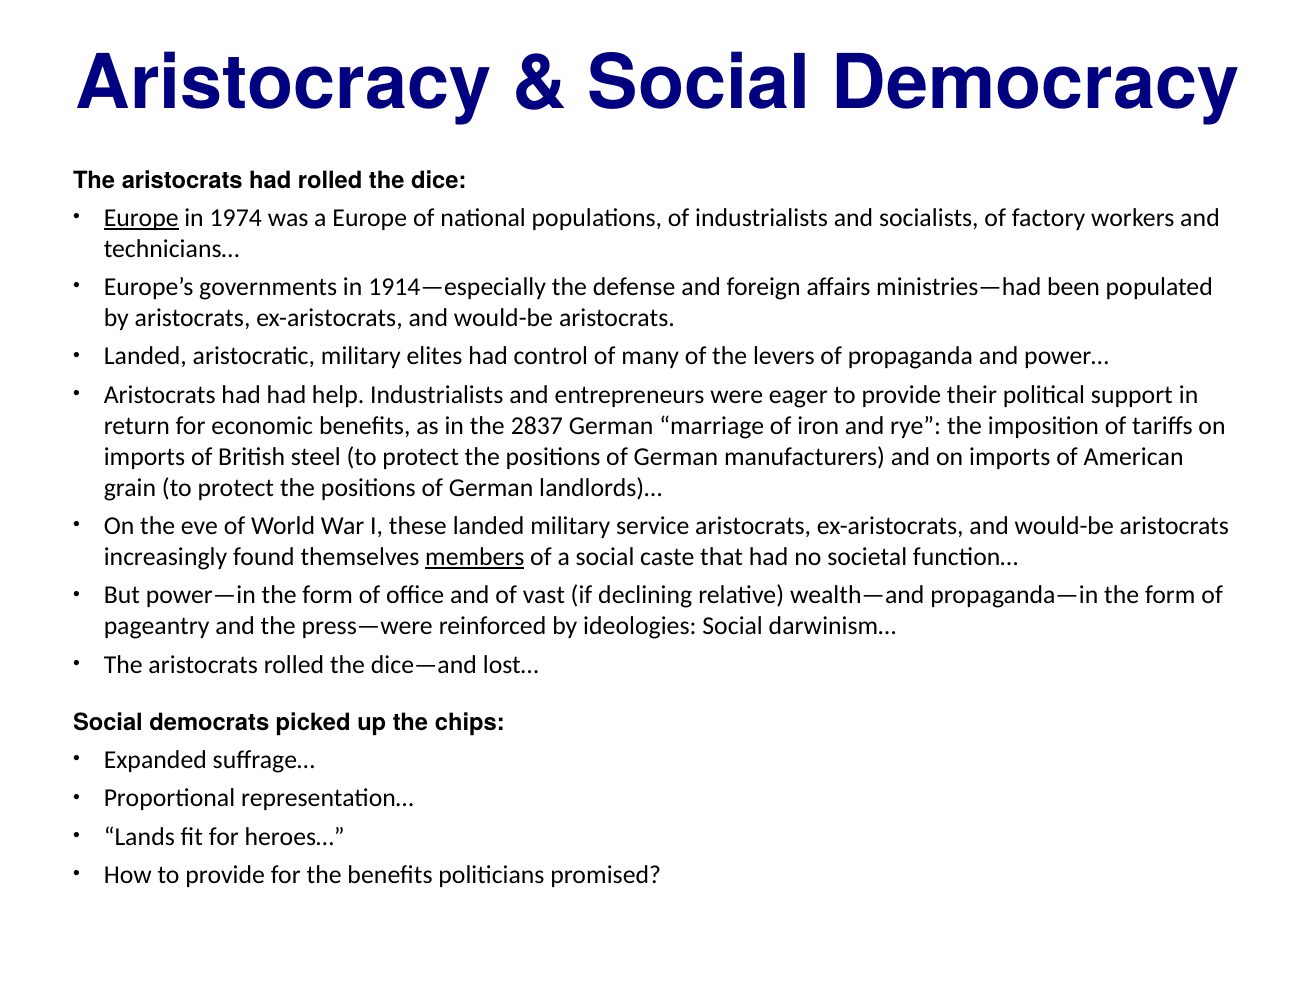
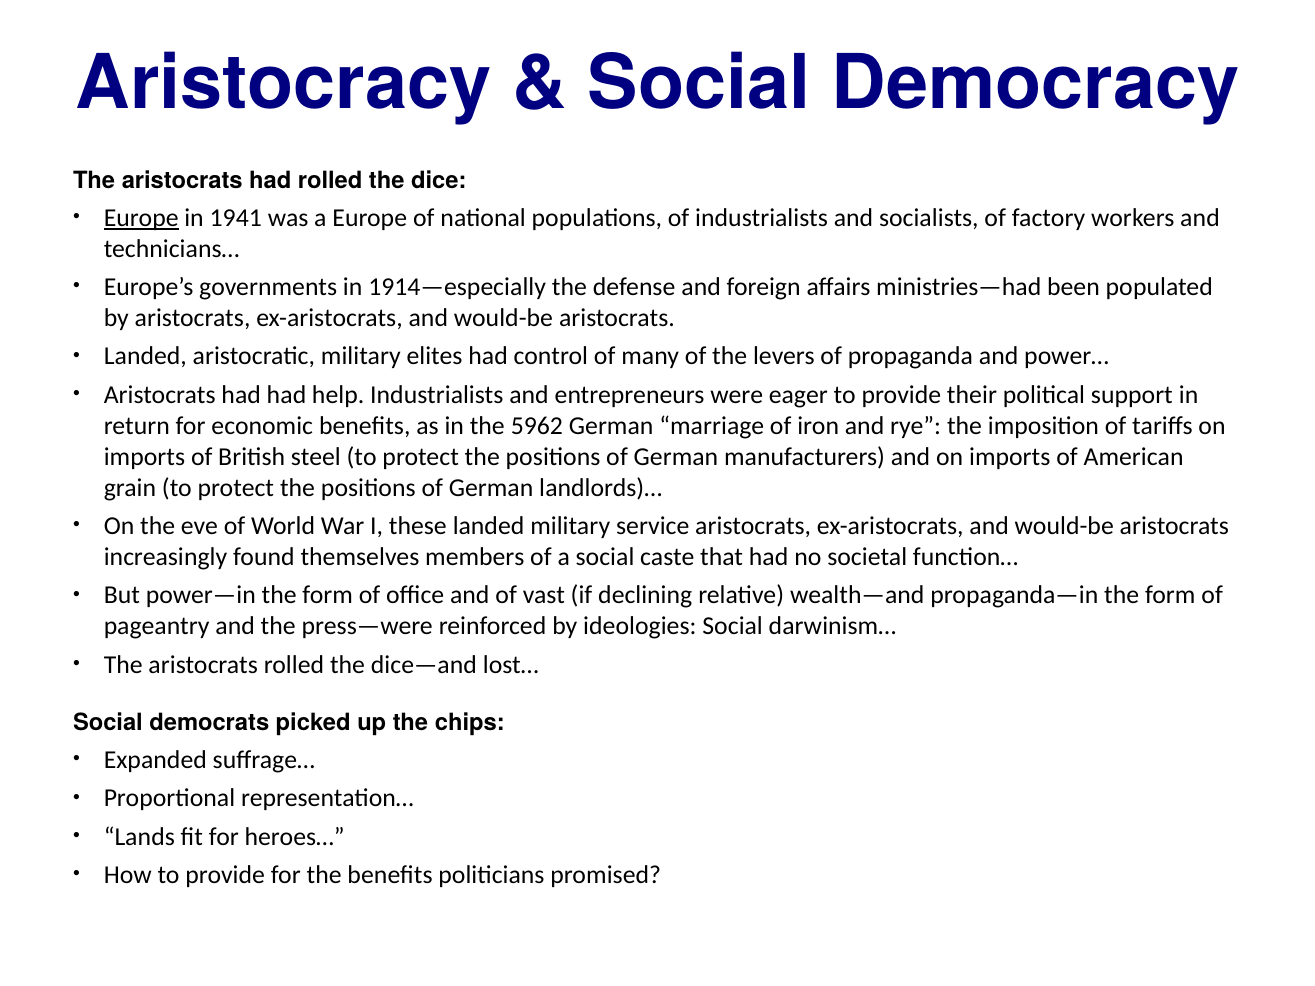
1974: 1974 -> 1941 (236, 218)
2837: 2837 -> 5962 (537, 426)
members underline: present -> none (475, 557)
